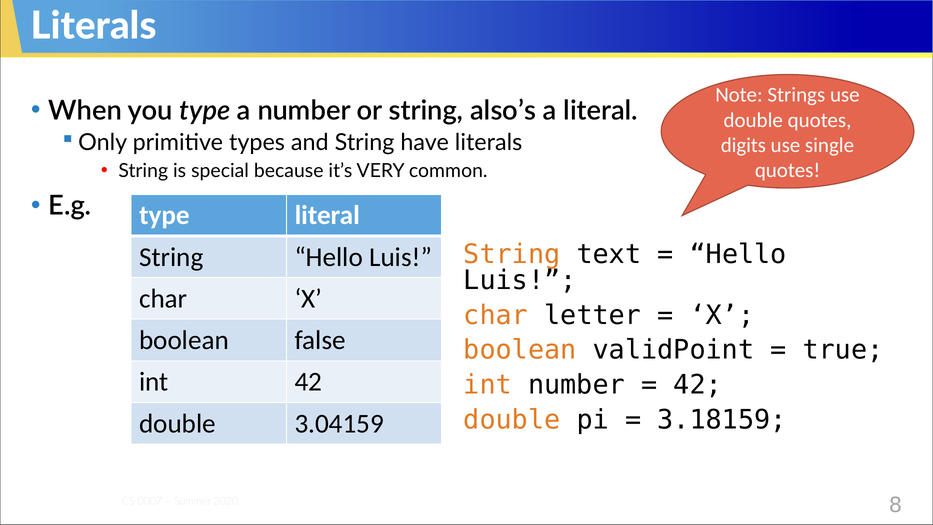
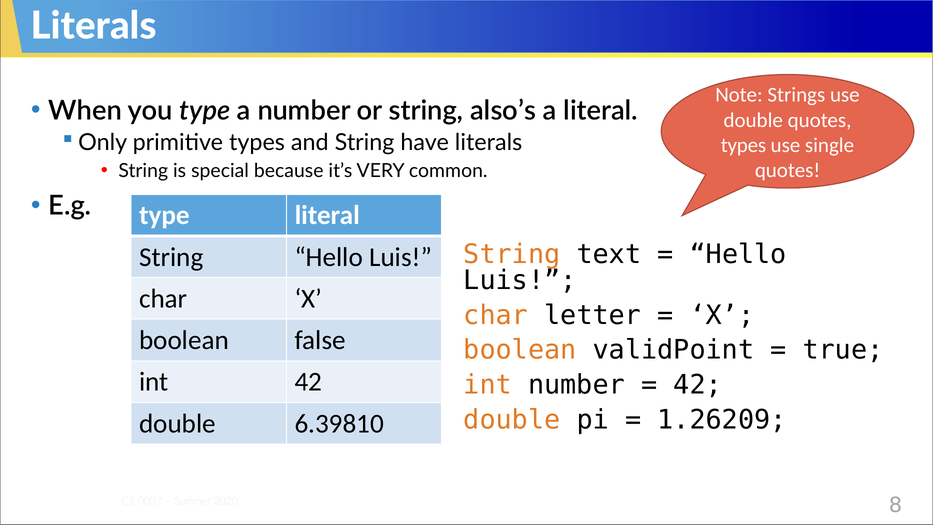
digits: digits -> types (743, 145)
3.18159: 3.18159 -> 1.26209 (722, 420)
3.04159: 3.04159 -> 6.39810 (339, 423)
